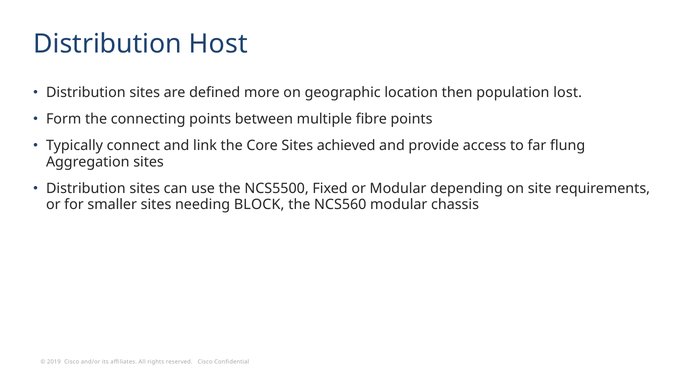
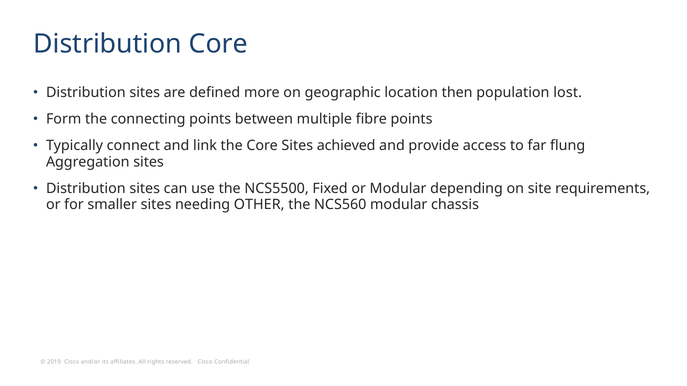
Distribution Host: Host -> Core (218, 44)
BLOCK: BLOCK -> OTHER (259, 205)
